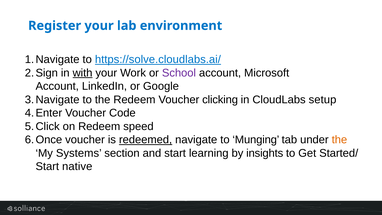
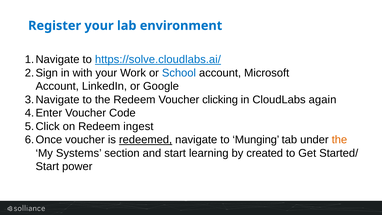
with underline: present -> none (83, 73)
School colour: purple -> blue (179, 73)
setup: setup -> again (323, 100)
speed: speed -> ingest (138, 126)
insights: insights -> created (265, 153)
native: native -> power (77, 166)
